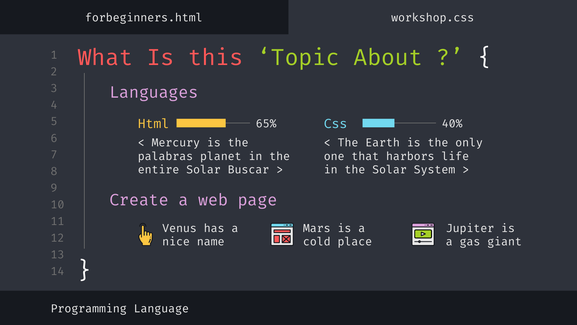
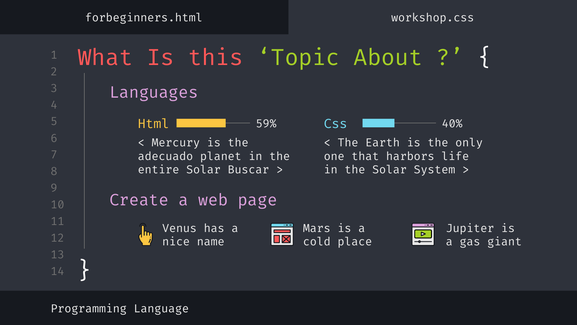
65%: 65% -> 59% (266, 124)
palabras: palabras -> adecuado (165, 156)
